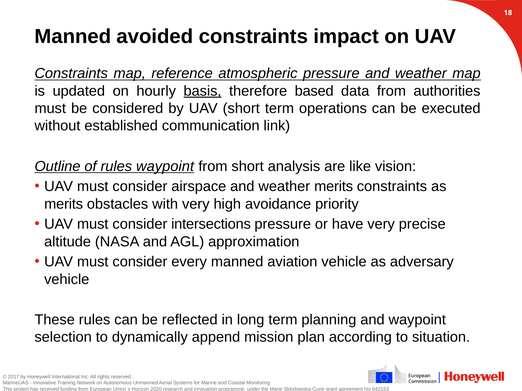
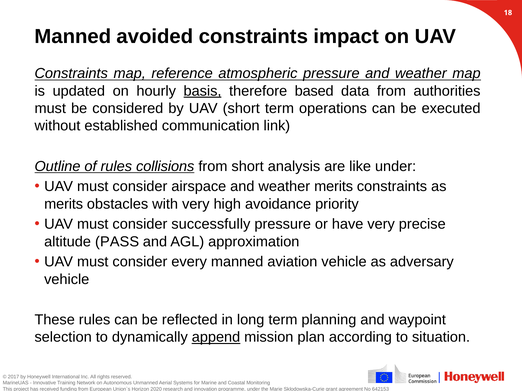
rules waypoint: waypoint -> collisions (165, 166)
like vision: vision -> under (396, 166)
intersections: intersections -> successfully (211, 224)
NASA: NASA -> PASS (117, 242)
append underline: none -> present (216, 338)
